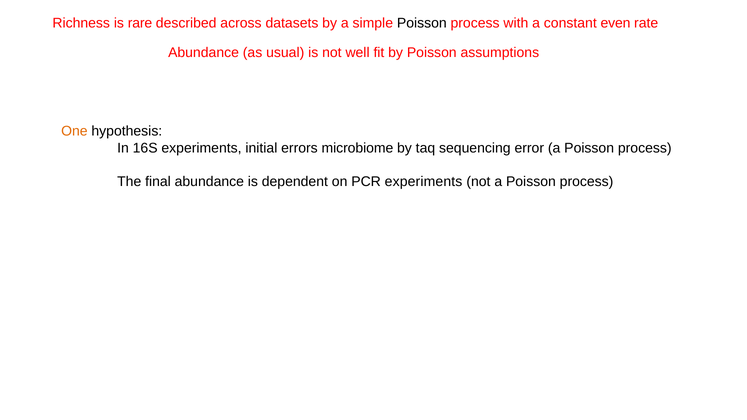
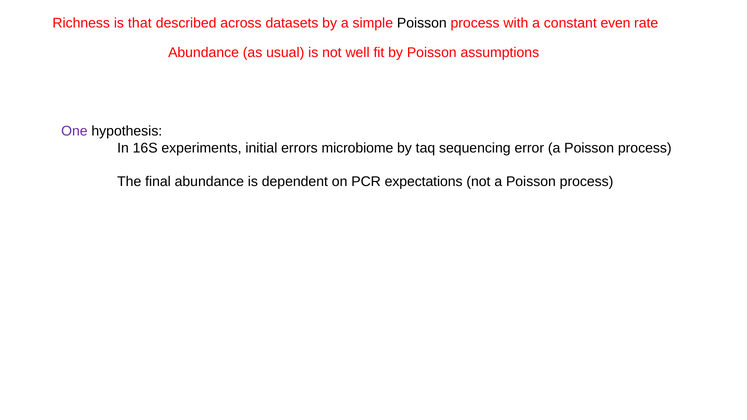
rare: rare -> that (140, 23)
One colour: orange -> purple (74, 131)
PCR experiments: experiments -> expectations (424, 182)
